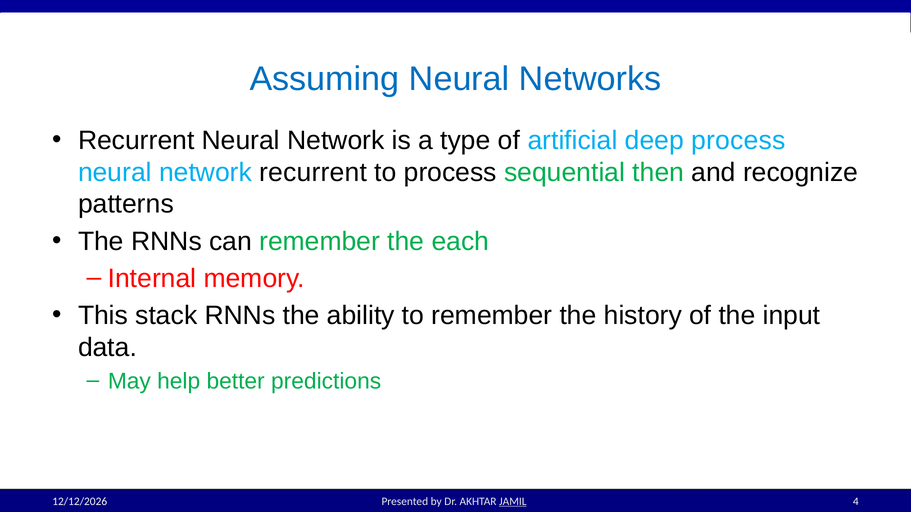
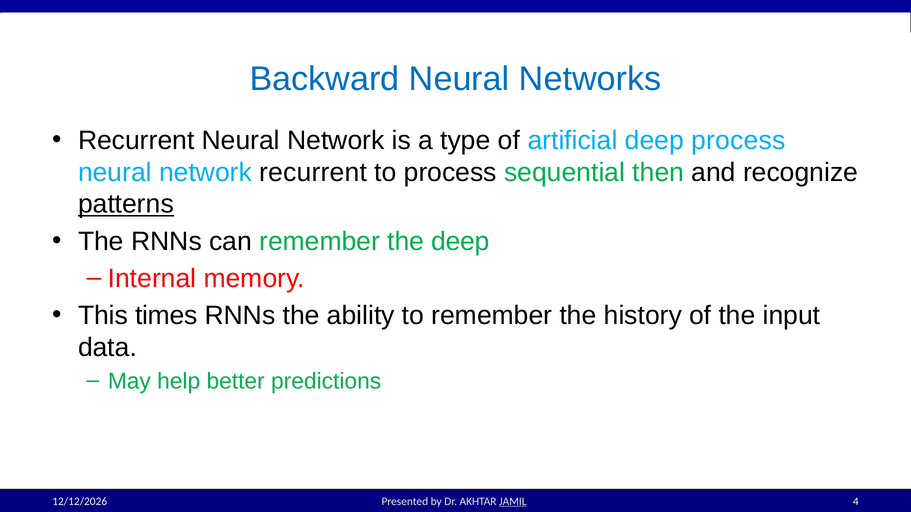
Assuming: Assuming -> Backward (324, 79)
patterns underline: none -> present (126, 204)
the each: each -> deep (461, 242)
stack: stack -> times (166, 316)
